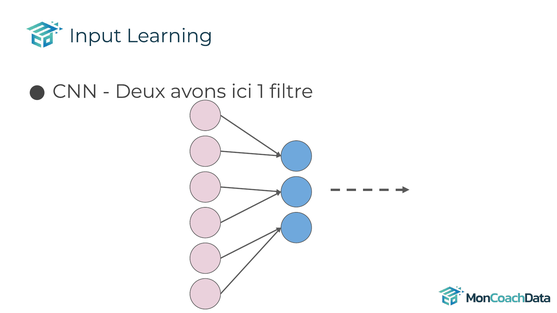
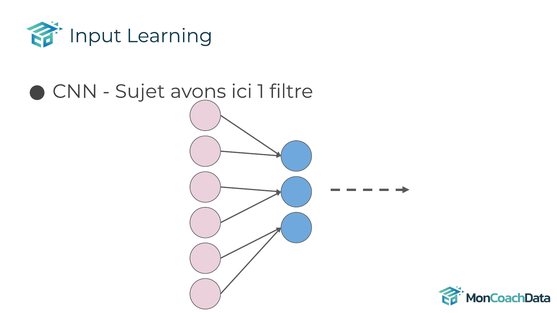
Deux: Deux -> Sujet (140, 92)
